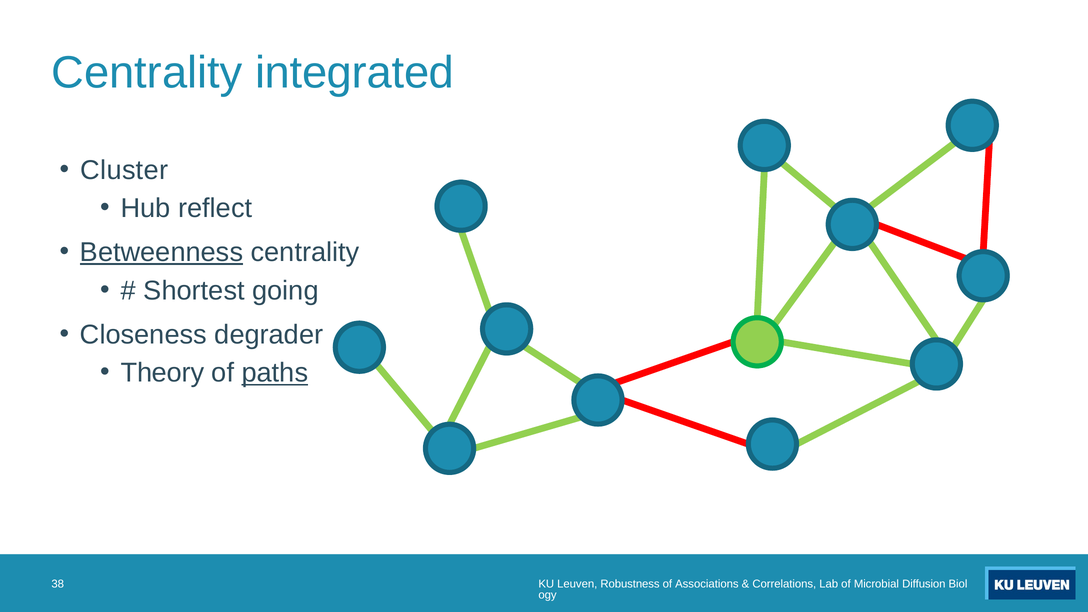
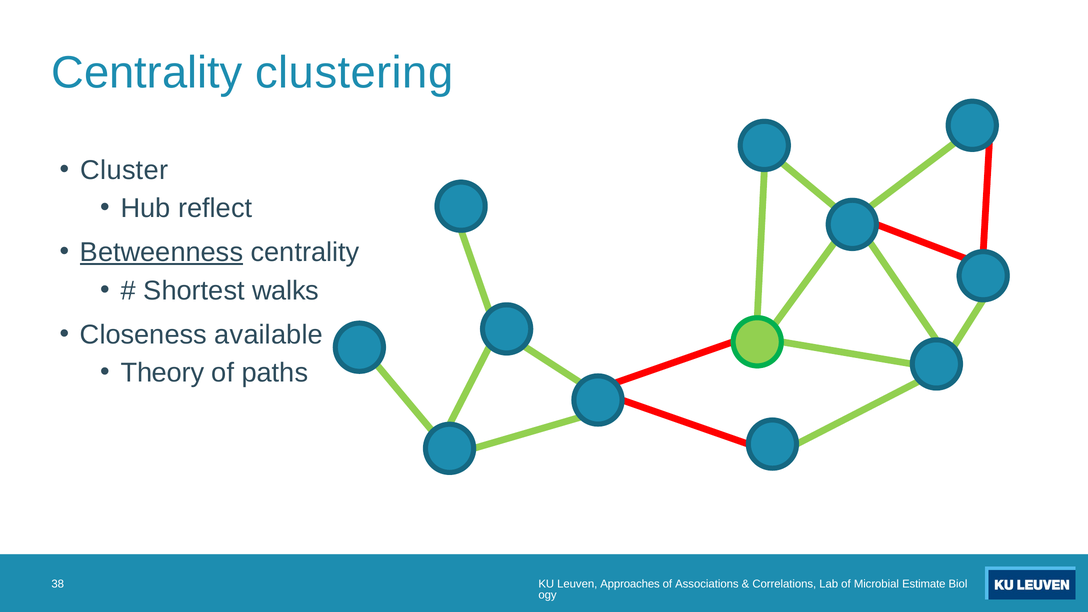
integrated: integrated -> clustering (354, 73)
going: going -> walks (286, 291)
degrader: degrader -> available (269, 335)
paths underline: present -> none (275, 373)
Robustness: Robustness -> Approaches (630, 584)
Diffusion: Diffusion -> Estimate (924, 584)
